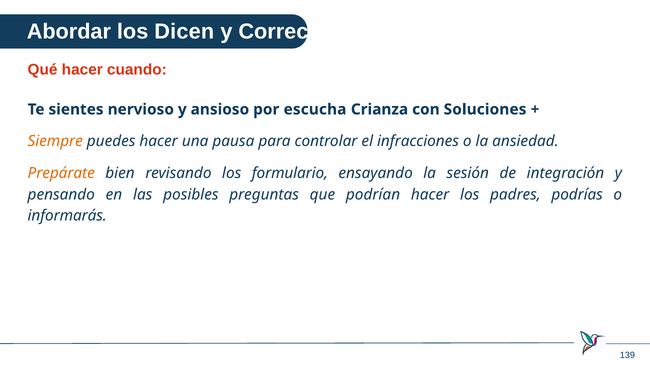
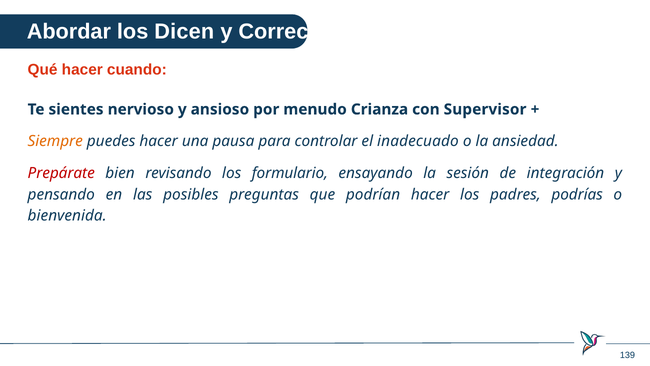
escucha: escucha -> menudo (315, 109)
Soluciones: Soluciones -> Supervisor (485, 109)
infracciones: infracciones -> inadecuado (418, 141)
Prepárate colour: orange -> red (61, 173)
informarás: informarás -> bienvenida (67, 216)
